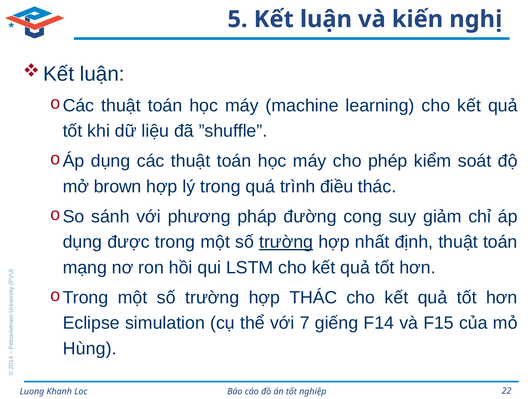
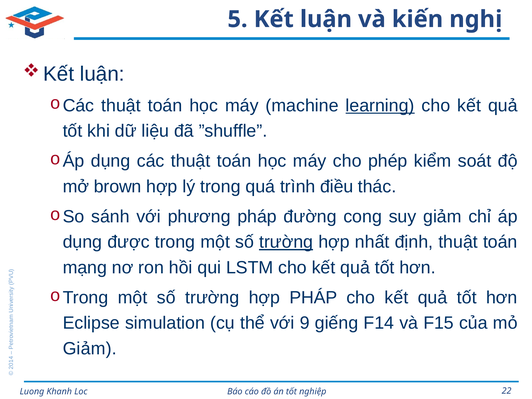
learning underline: none -> present (380, 106)
hợp THÁC: THÁC -> PHÁP (313, 298)
7: 7 -> 9 (305, 323)
Hùng: Hùng -> Giảm (90, 349)
